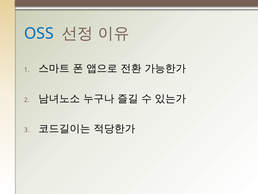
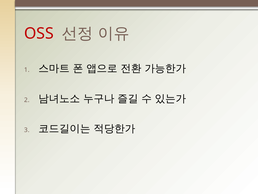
OSS colour: blue -> red (39, 33)
